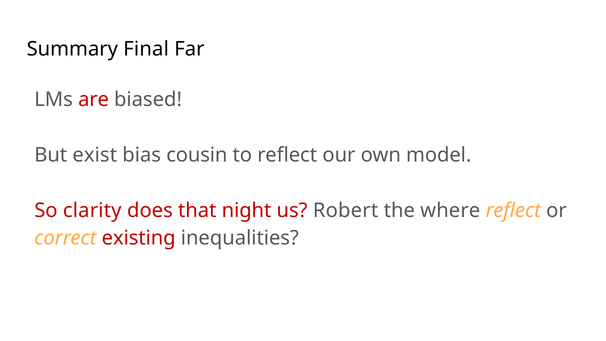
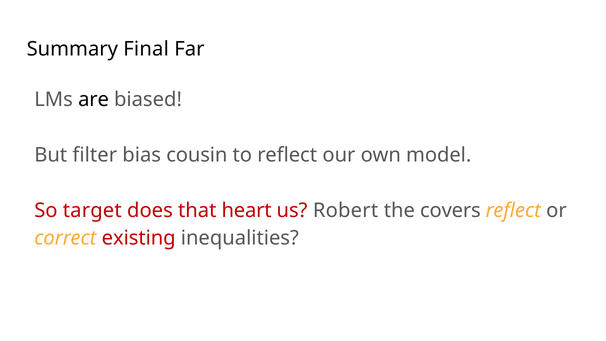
are colour: red -> black (94, 100)
exist: exist -> filter (95, 155)
clarity: clarity -> target (92, 210)
night: night -> heart (247, 210)
where: where -> covers (450, 210)
